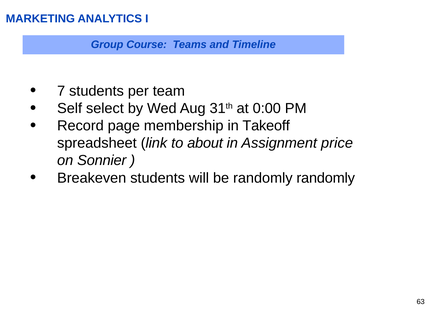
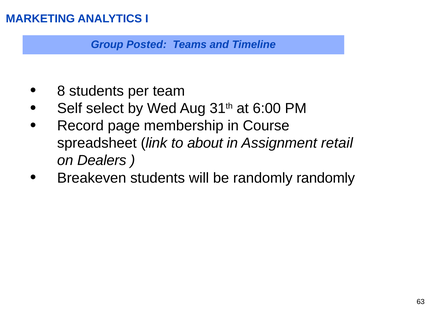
Course: Course -> Posted (146, 45)
7: 7 -> 8 (61, 91)
0:00: 0:00 -> 6:00 (267, 108)
Takeoff: Takeoff -> Course (266, 126)
price: price -> retail (337, 143)
Sonnier: Sonnier -> Dealers (102, 160)
